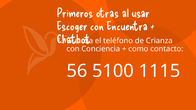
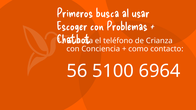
otras: otras -> busca (108, 13)
Encuentra: Encuentra -> Problemas (127, 26)
1115: 1115 -> 6964 (159, 71)
